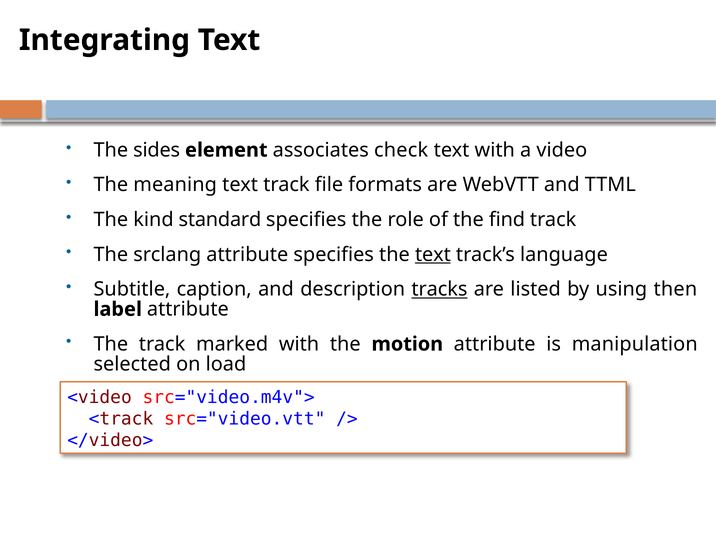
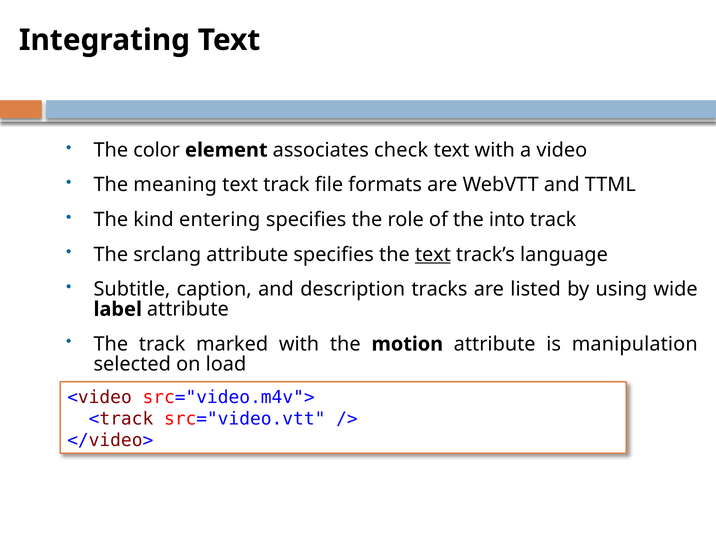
sides: sides -> color (157, 150)
standard: standard -> entering (220, 220)
find: find -> into (507, 220)
tracks underline: present -> none (439, 289)
then: then -> wide (676, 289)
